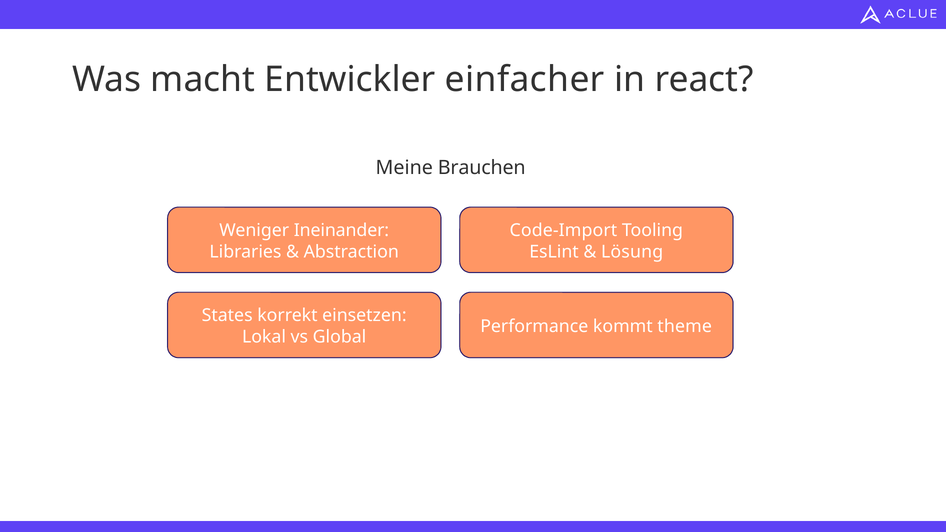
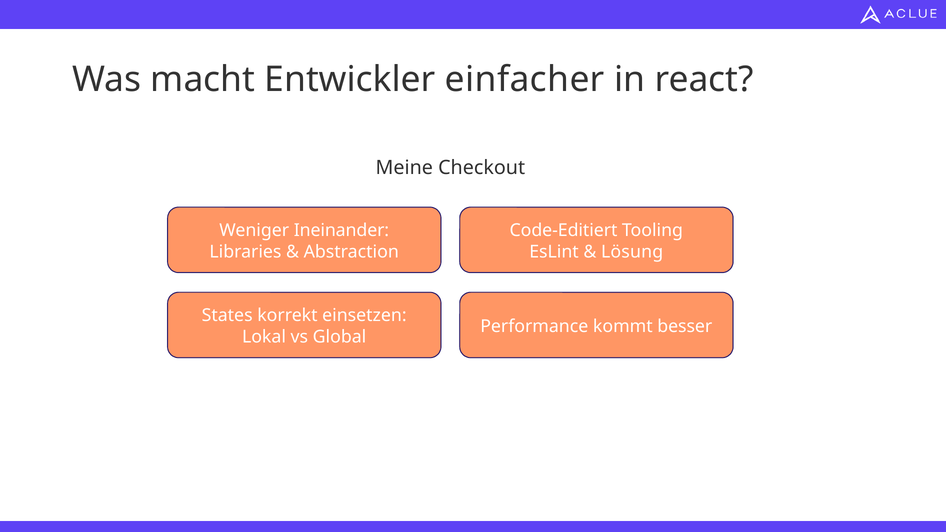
Brauchen: Brauchen -> Checkout (482, 168)
Code-Import: Code-Import -> Code-Editiert (564, 231)
theme: theme -> besser (685, 326)
